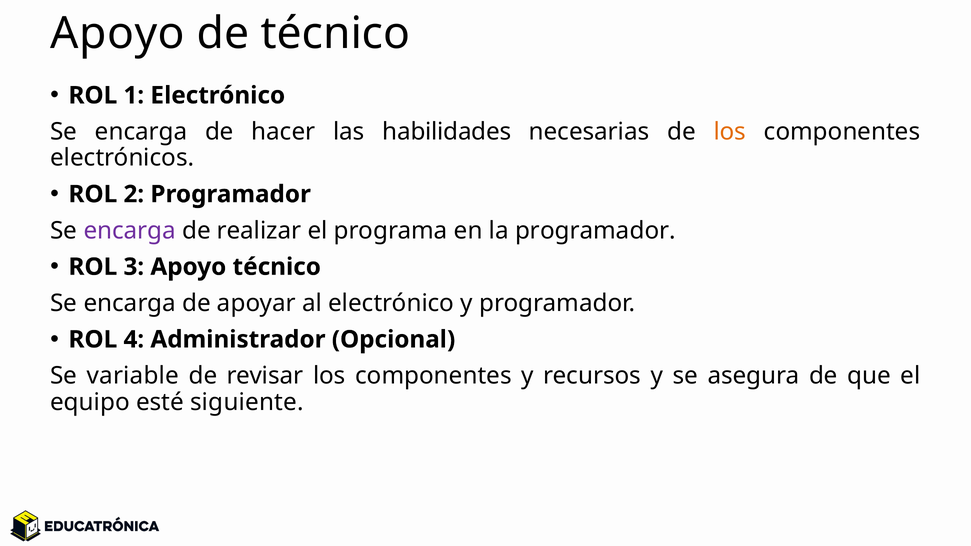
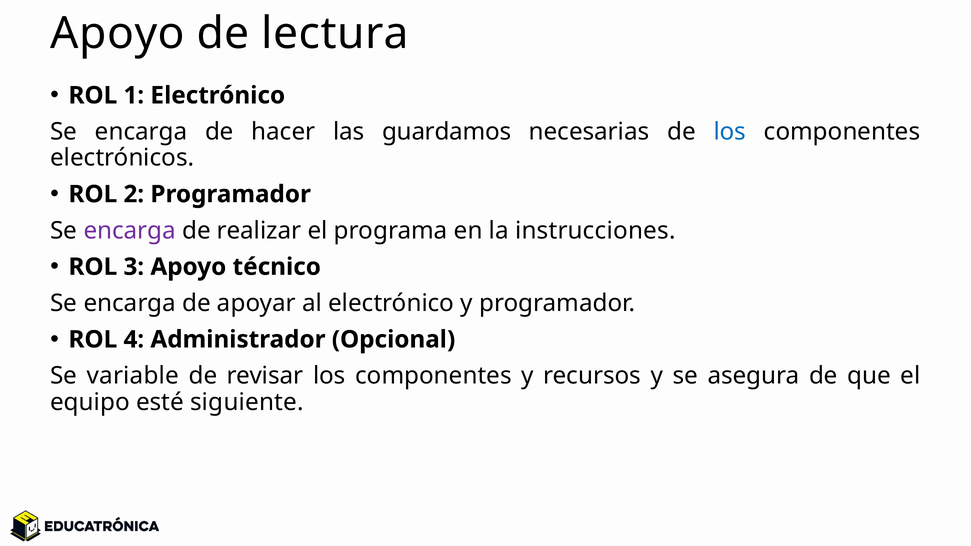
de técnico: técnico -> lectura (335, 34)
habilidades: habilidades -> guardamos (447, 132)
los colour: orange -> blue (730, 132)
la programador: programador -> instrucciones (595, 231)
